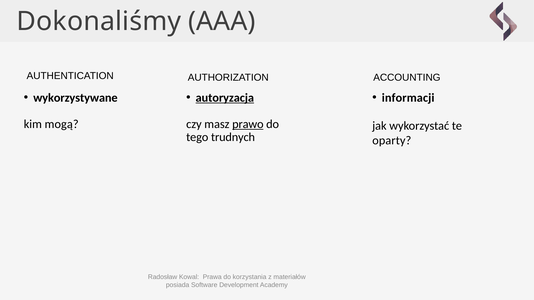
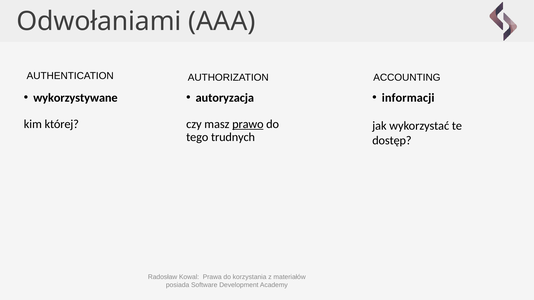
Dokonaliśmy: Dokonaliśmy -> Odwołaniami (99, 21)
autoryzacja underline: present -> none (225, 98)
mogą: mogą -> której (62, 124)
oparty: oparty -> dostęp (392, 141)
